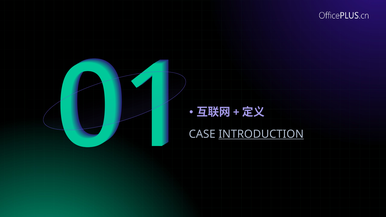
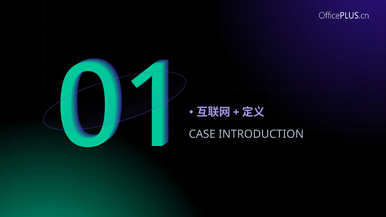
INTRODUCTION underline: present -> none (261, 134)
